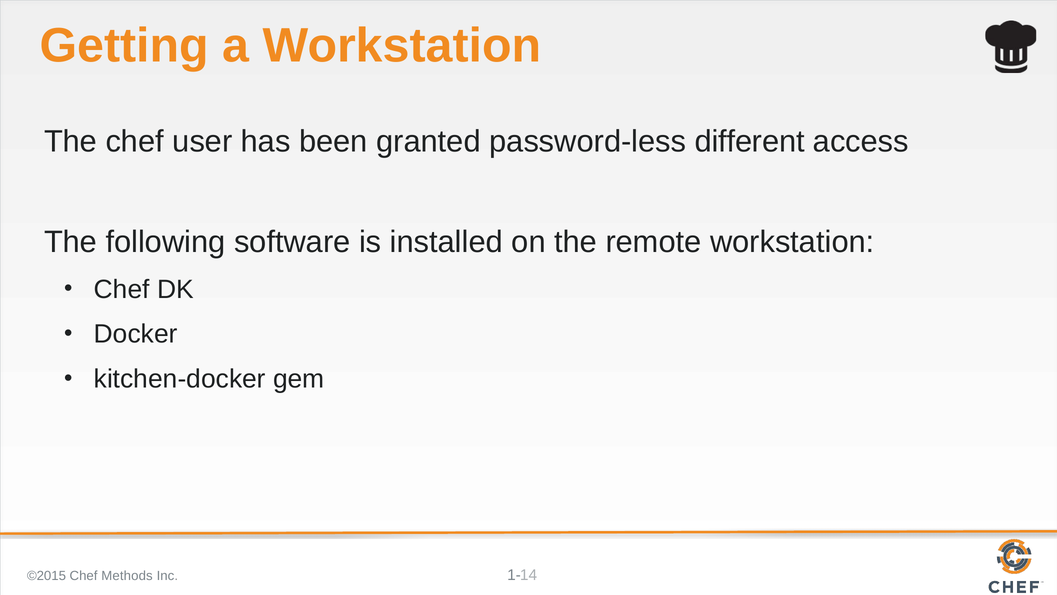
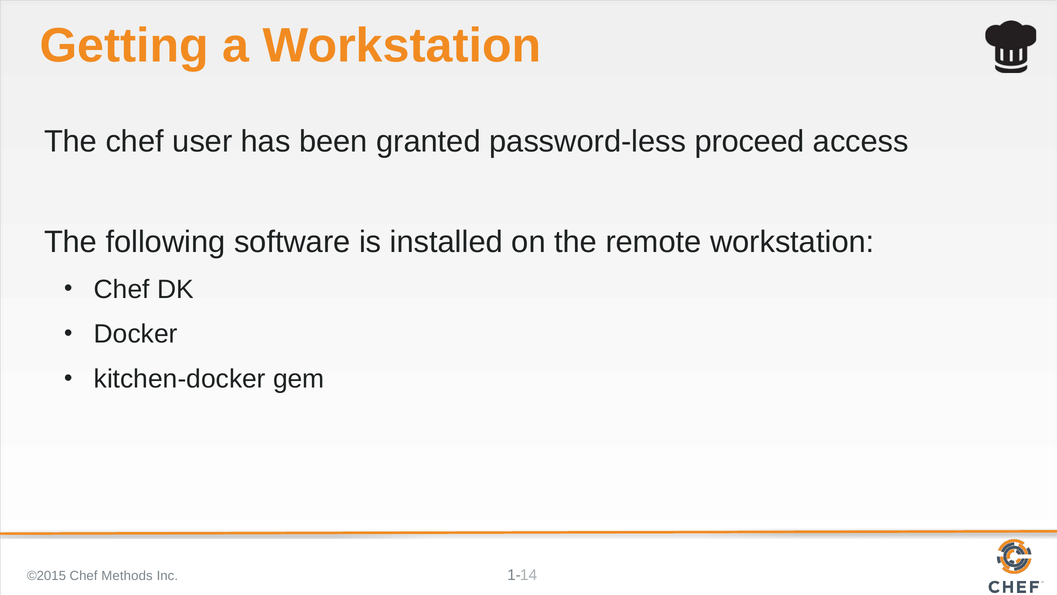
different: different -> proceed (750, 141)
